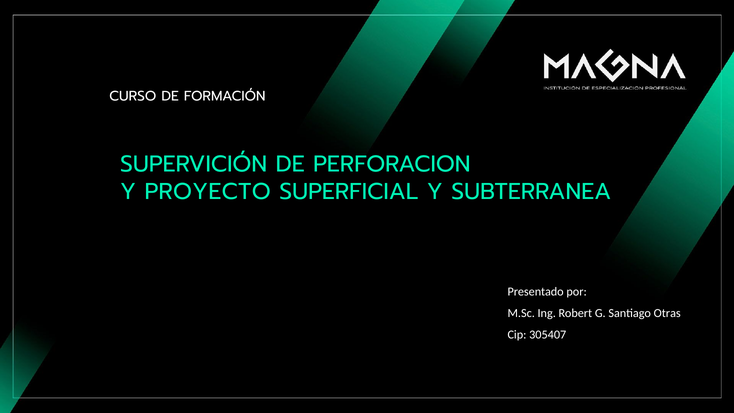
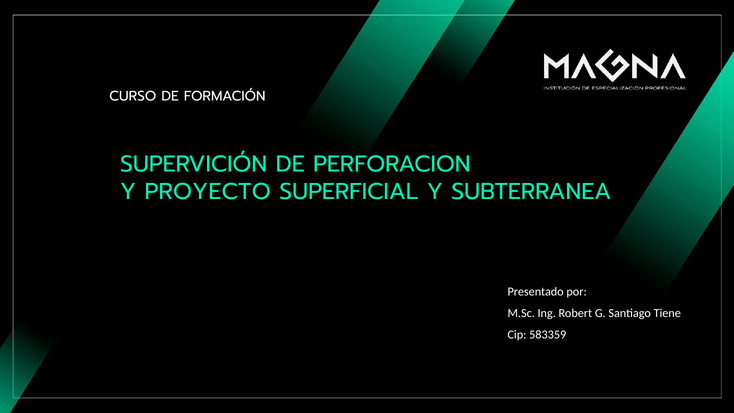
Otras: Otras -> Tiene (667, 313)
305407: 305407 -> 583359 (548, 335)
